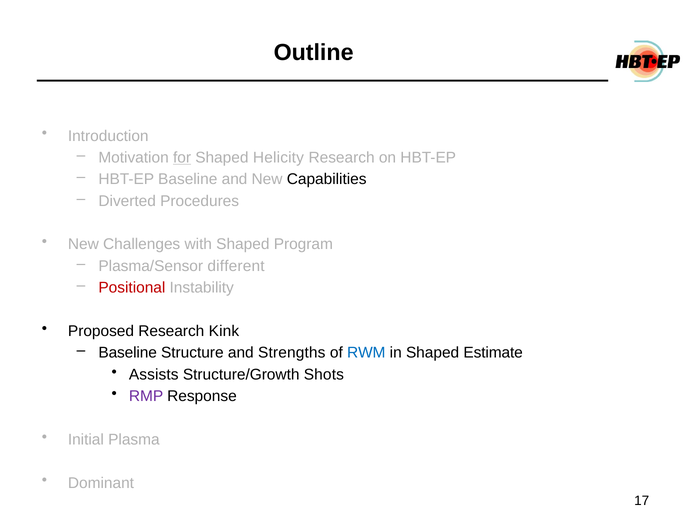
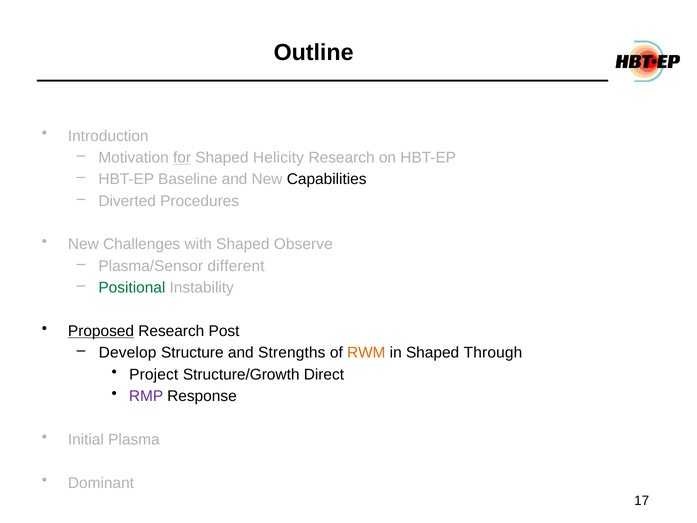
Program: Program -> Observe (303, 244)
Positional colour: red -> green (132, 288)
Proposed underline: none -> present (101, 331)
Kink: Kink -> Post (224, 331)
Baseline: Baseline -> Develop (128, 353)
RWM colour: blue -> orange (366, 353)
Estimate: Estimate -> Through (493, 353)
Assists: Assists -> Project (154, 374)
Shots: Shots -> Direct (324, 374)
